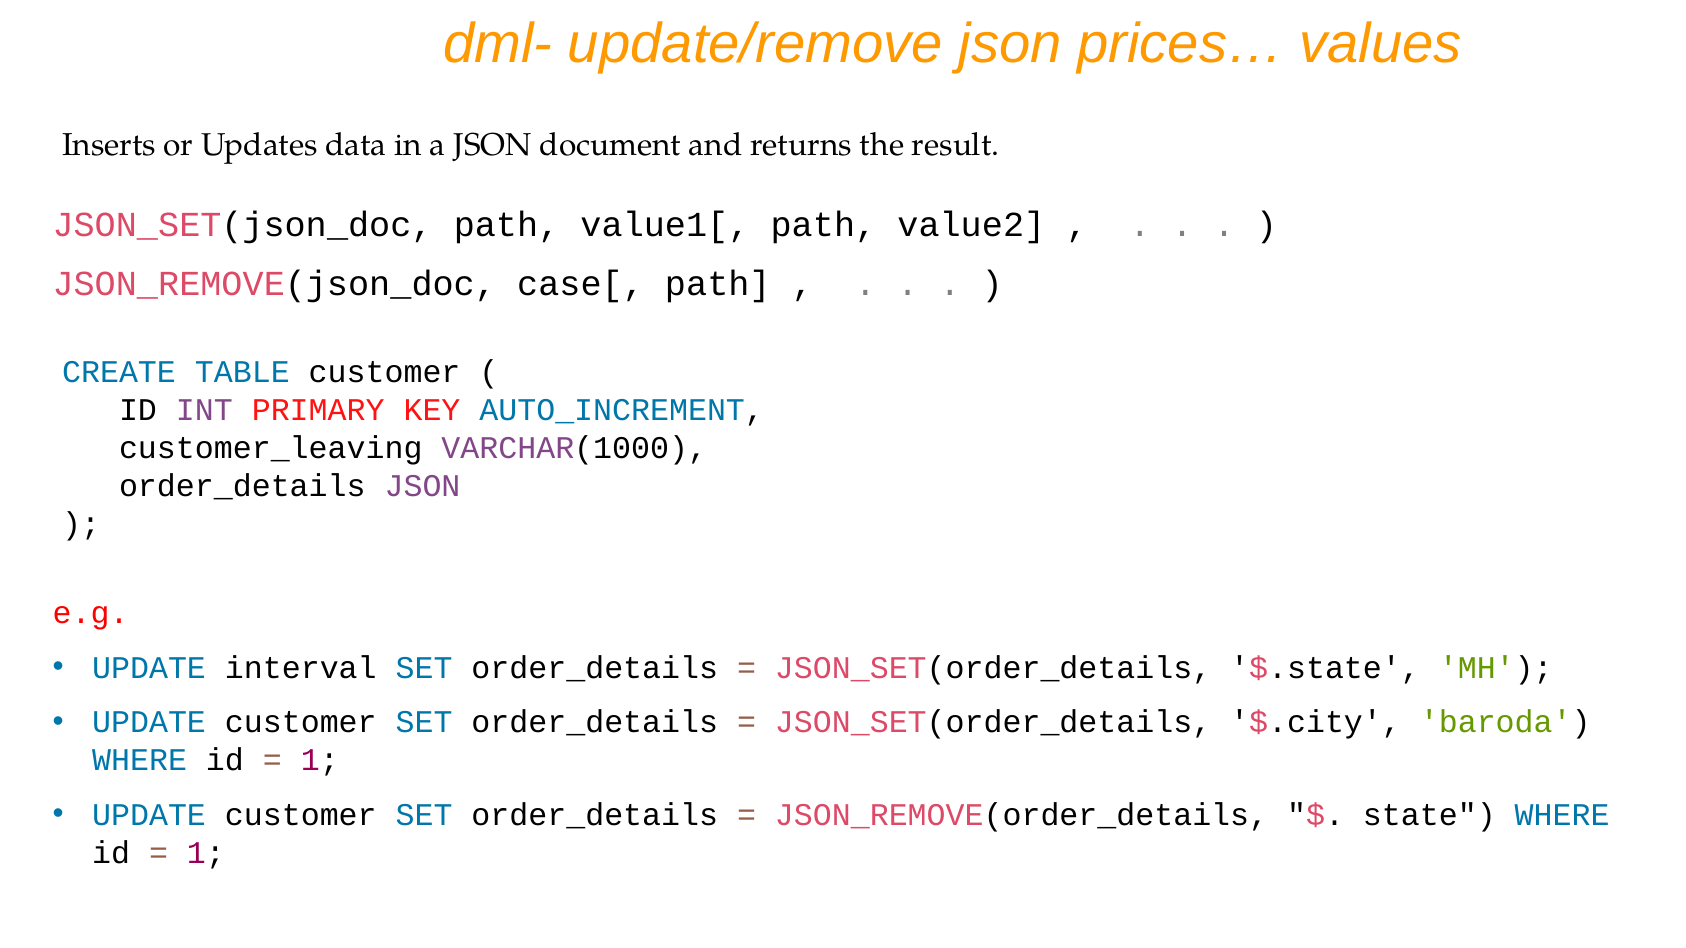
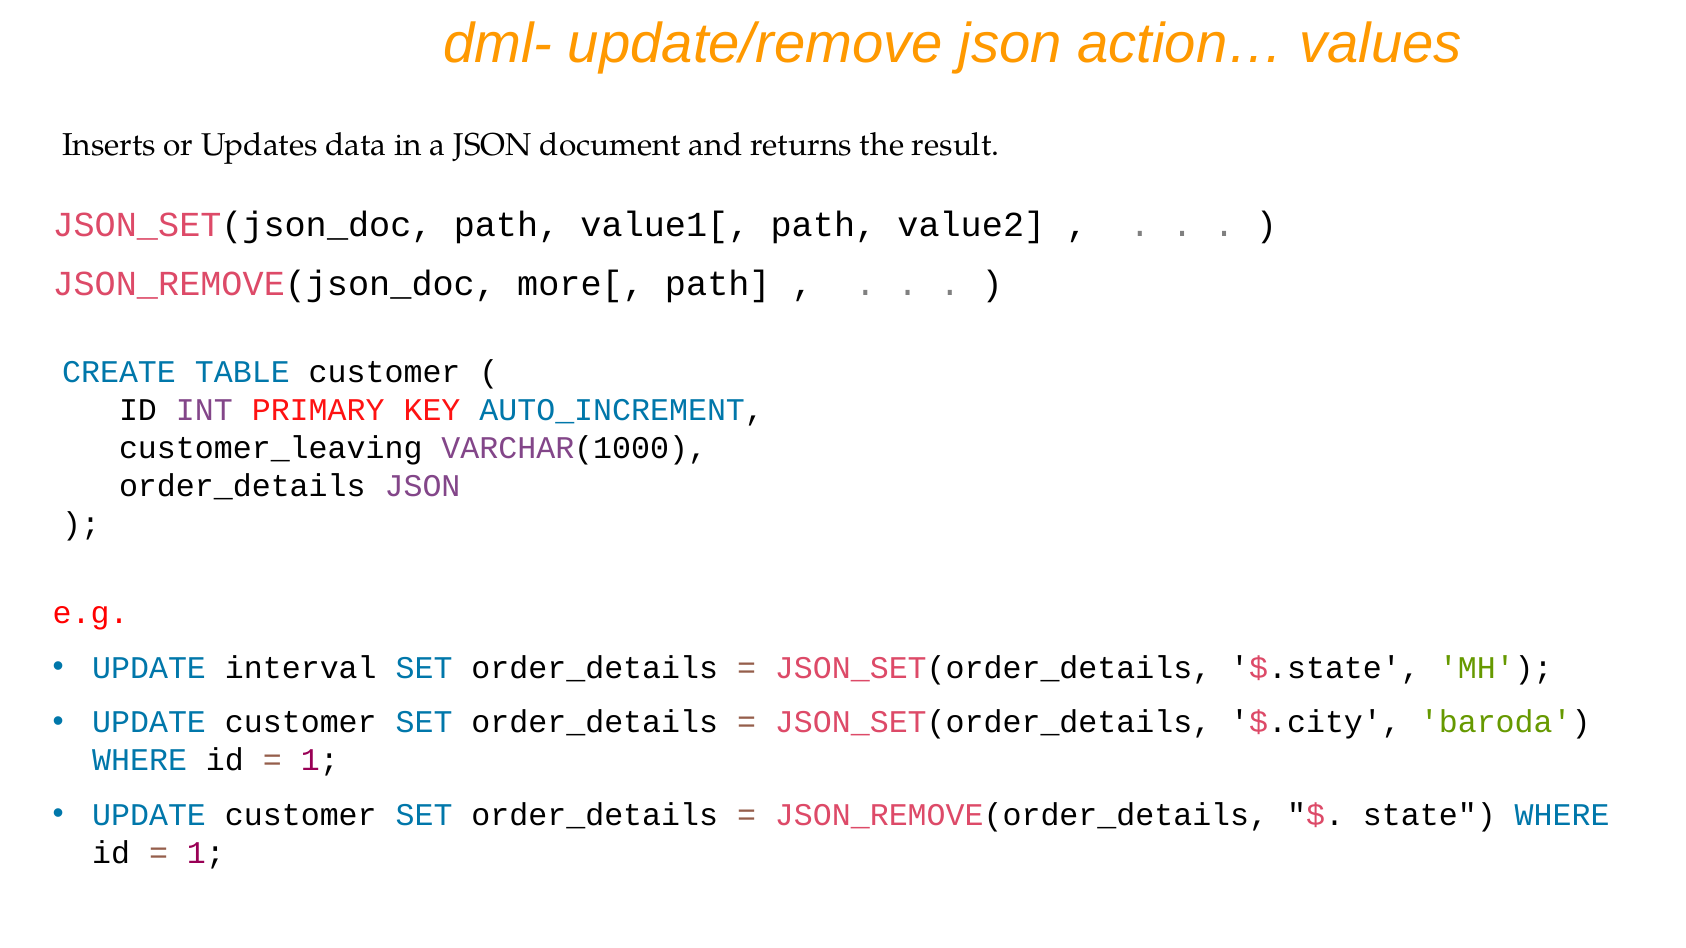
prices…: prices… -> action… (1180, 44)
case[: case[ -> more[ (581, 284)
